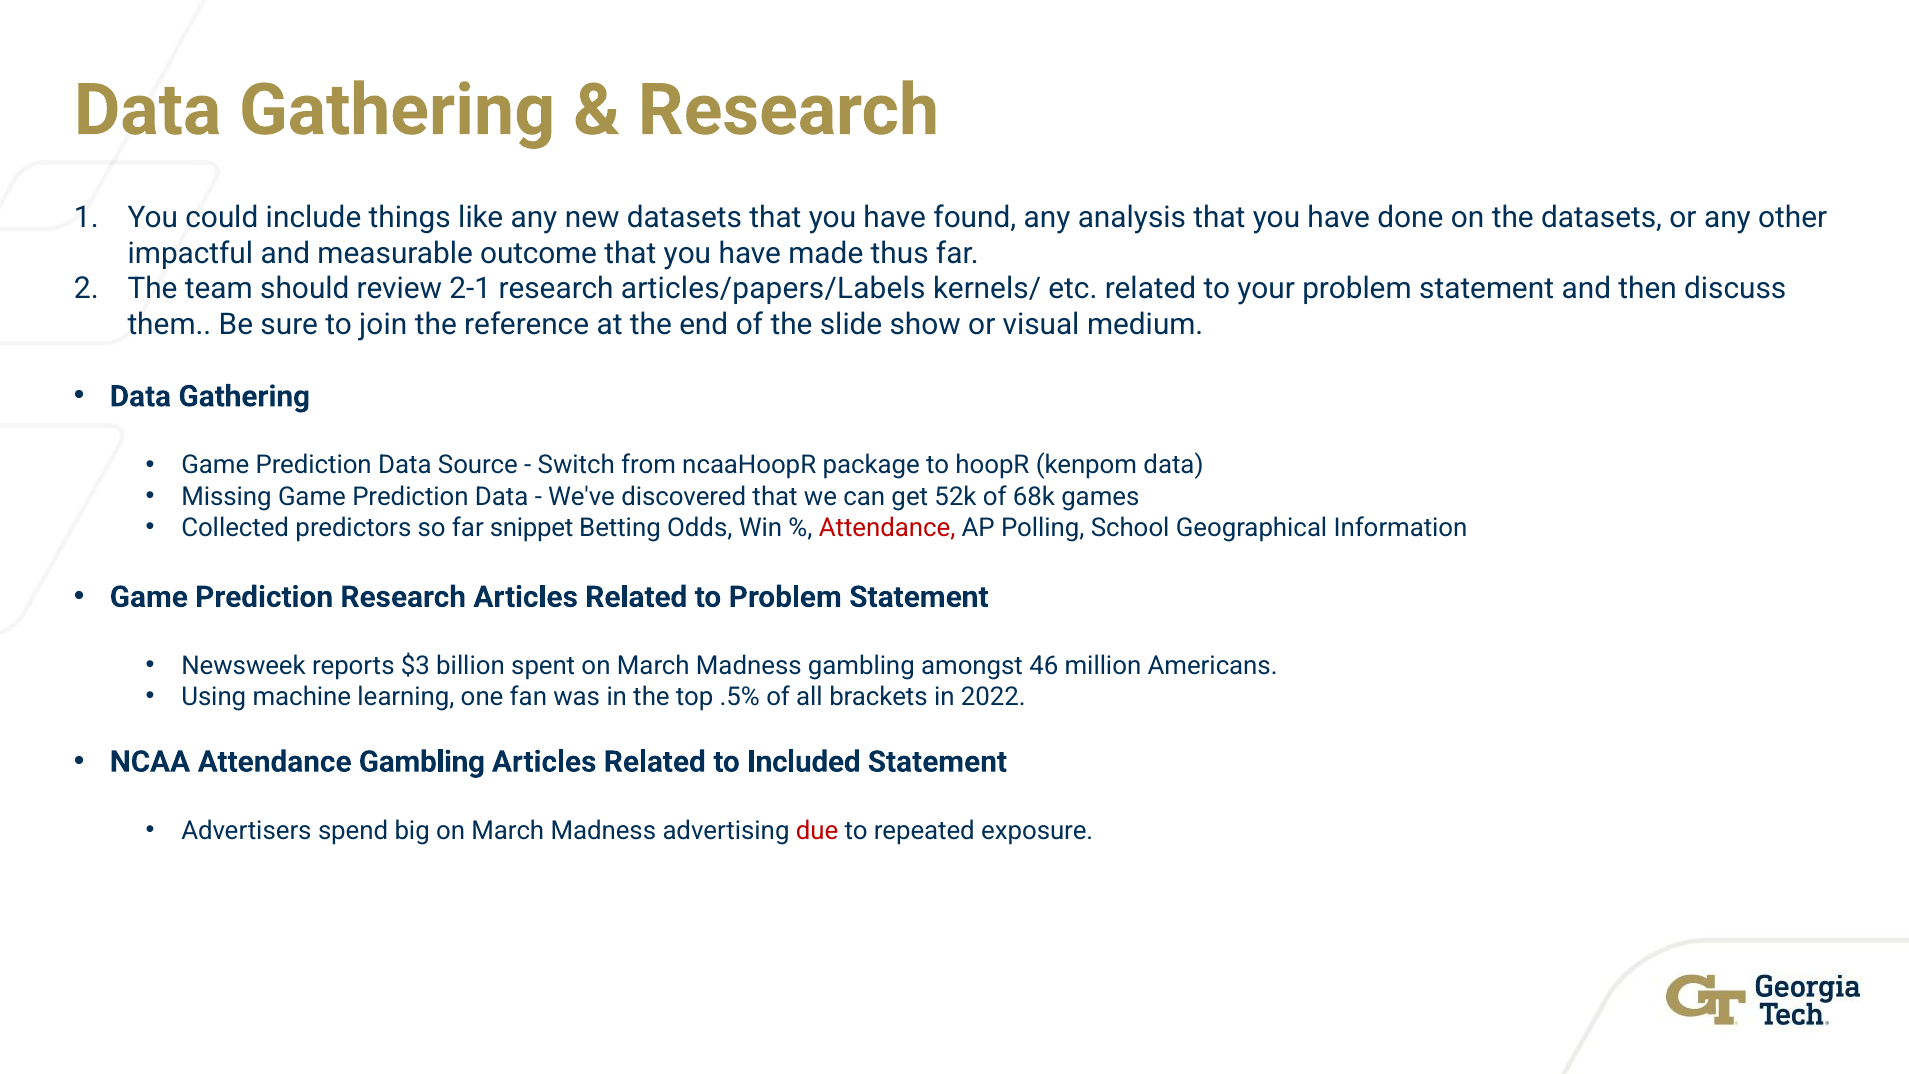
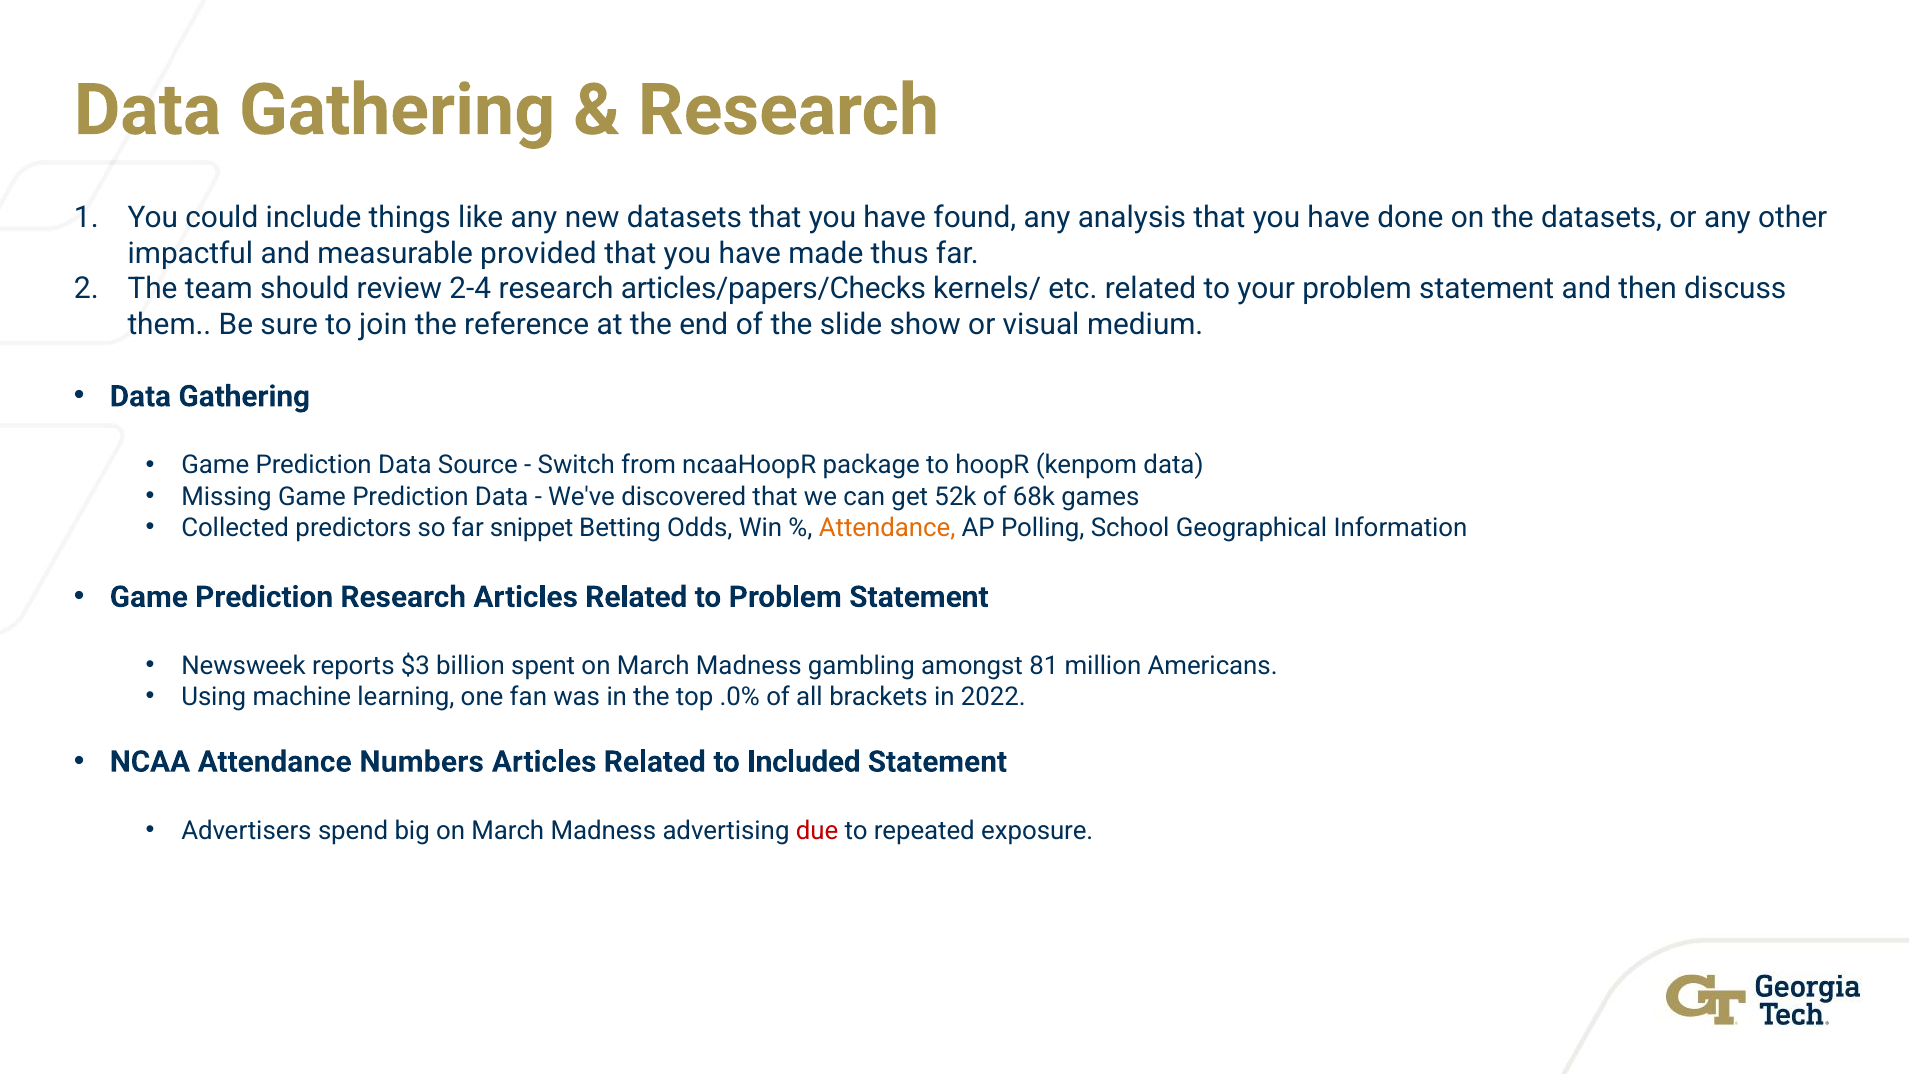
outcome: outcome -> provided (538, 253)
2-1: 2-1 -> 2-4 (470, 289)
articles/papers/Labels: articles/papers/Labels -> articles/papers/Checks (773, 289)
Attendance colour: red -> orange (887, 527)
46: 46 -> 81 (1044, 666)
.5%: .5% -> .0% (740, 697)
Attendance Gambling: Gambling -> Numbers (422, 762)
